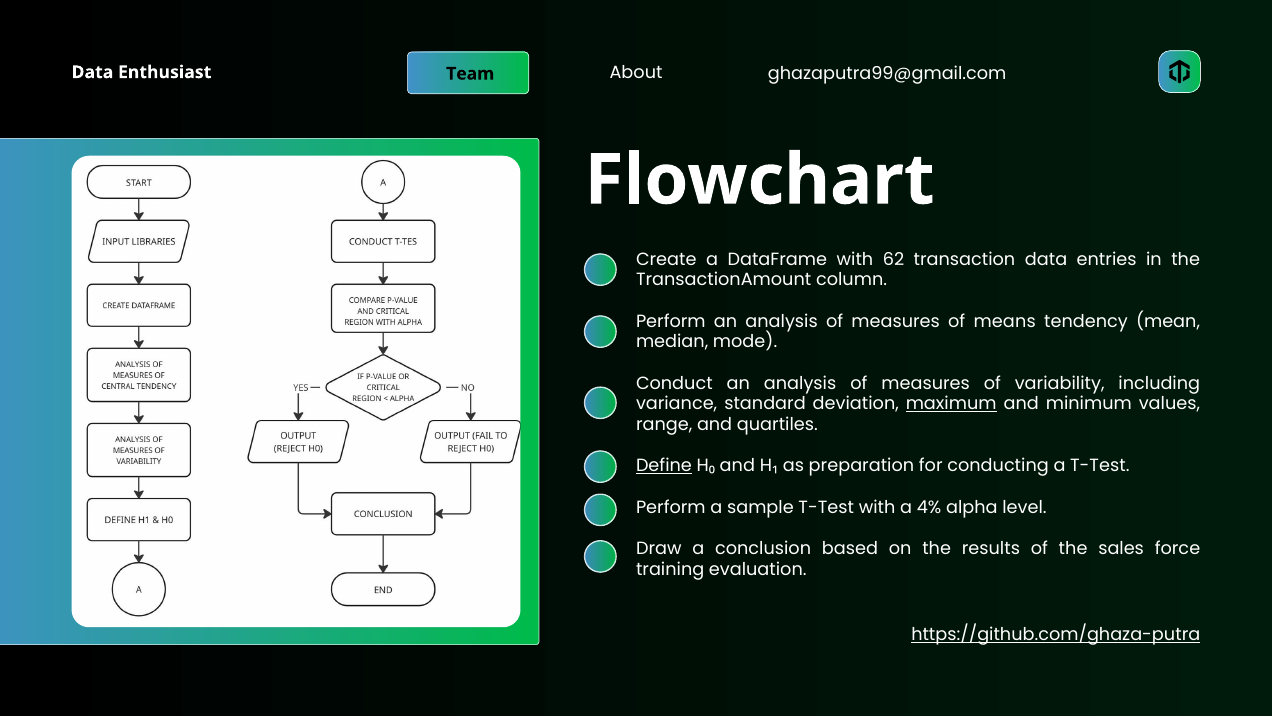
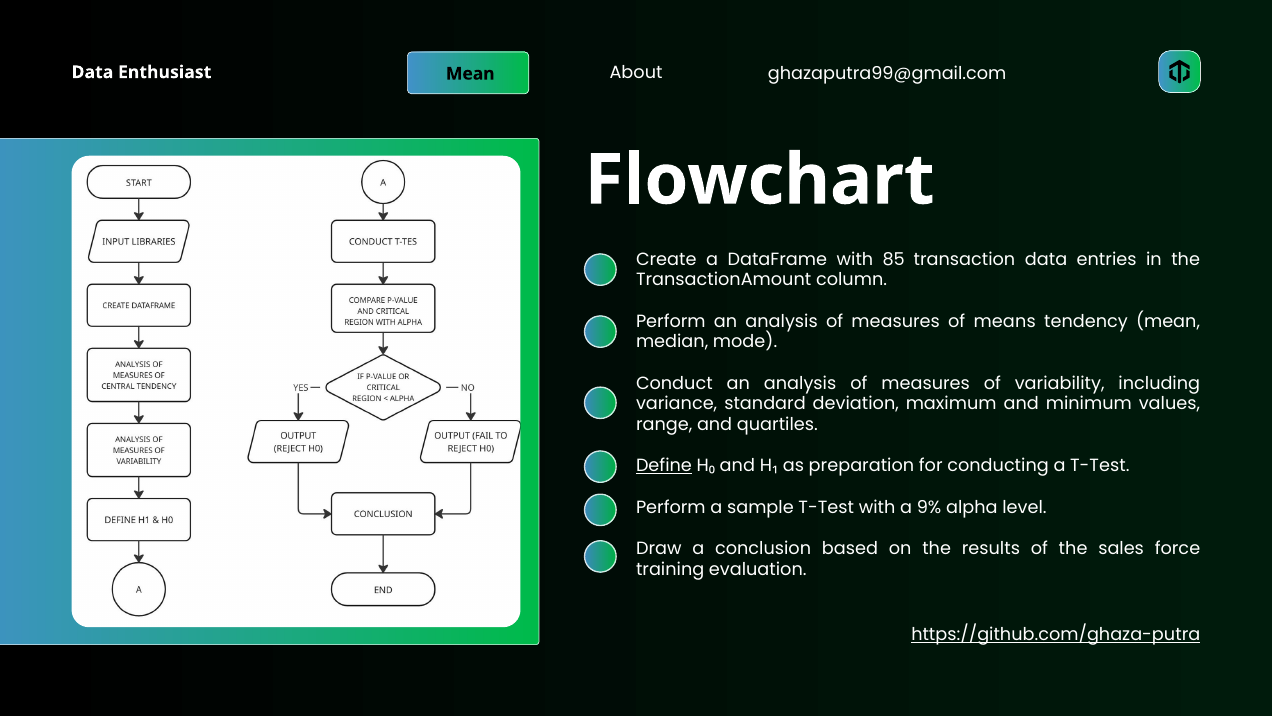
Enthusiast Team: Team -> Mean (470, 74)
62: 62 -> 85 (894, 259)
maximum underline: present -> none (951, 404)
4%: 4% -> 9% (929, 507)
